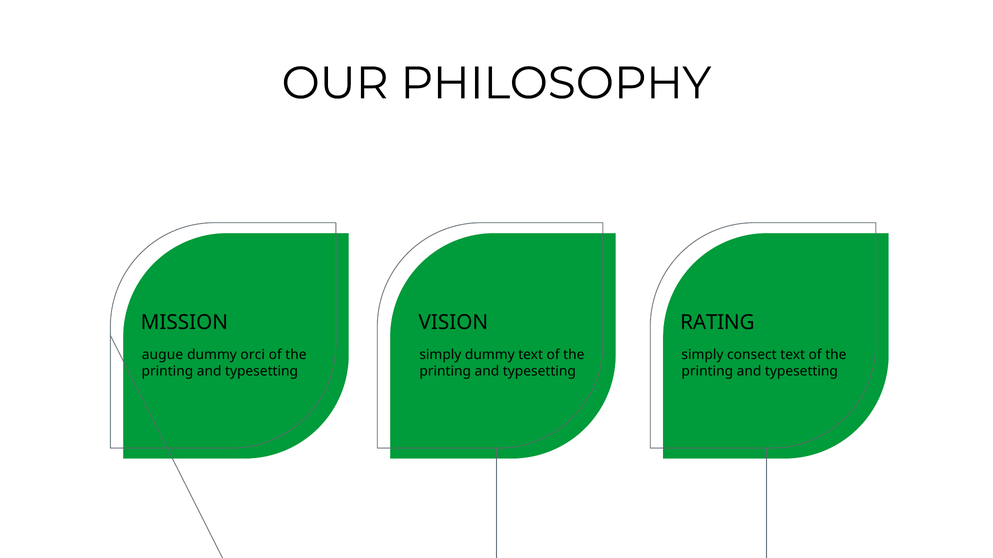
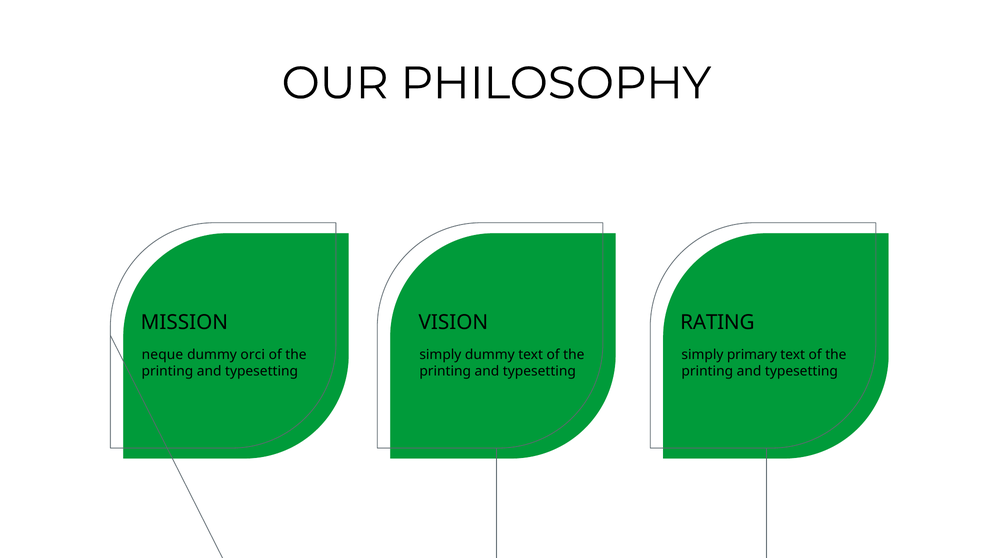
augue: augue -> neque (162, 355)
consect: consect -> primary (752, 355)
